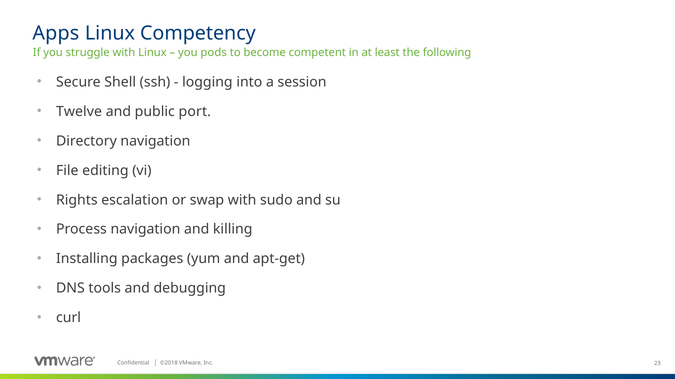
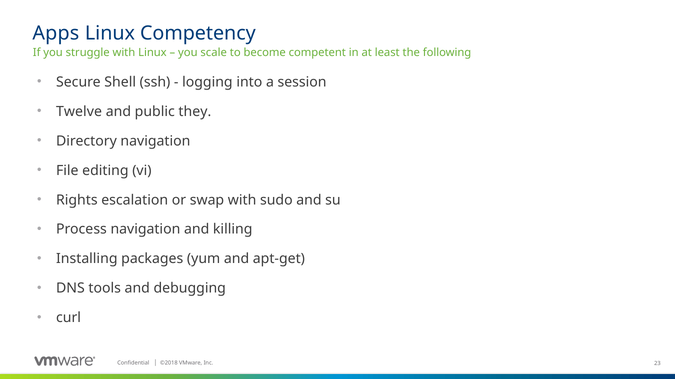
pods: pods -> scale (214, 52)
port: port -> they (195, 112)
